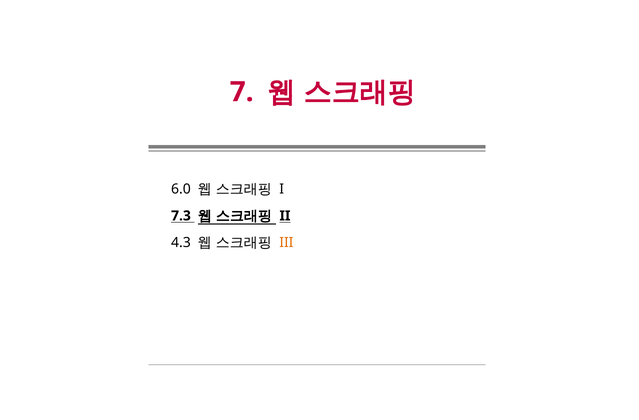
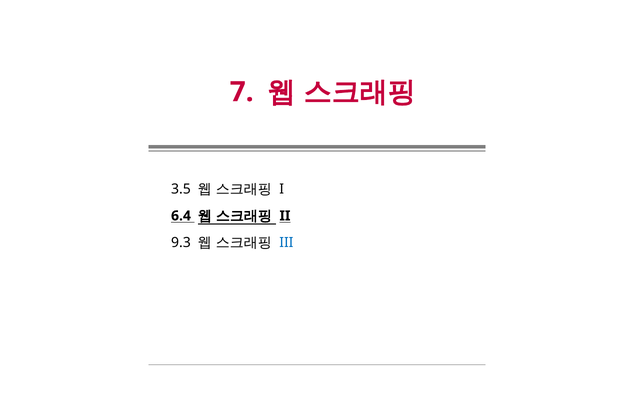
6.0: 6.0 -> 3.5 (181, 189)
7.3: 7.3 -> 6.4 (181, 216)
4.3: 4.3 -> 9.3 (181, 242)
III colour: orange -> blue (286, 242)
